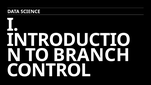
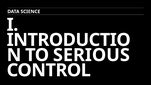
BRANCH: BRANCH -> SERIOUS (91, 55)
